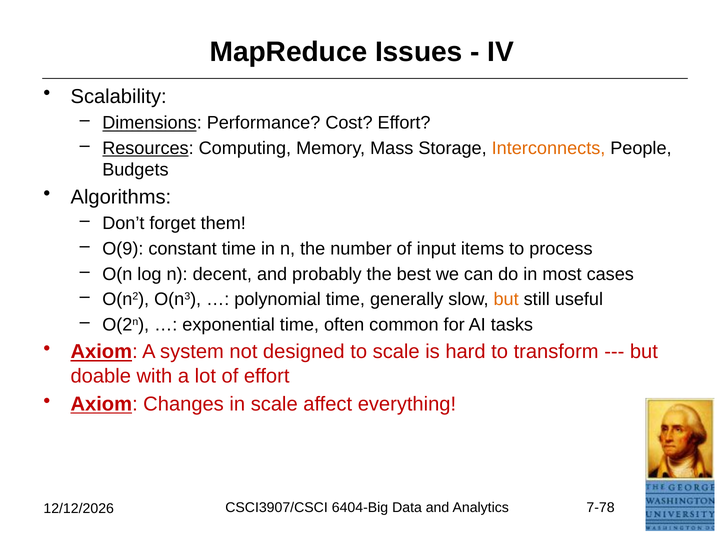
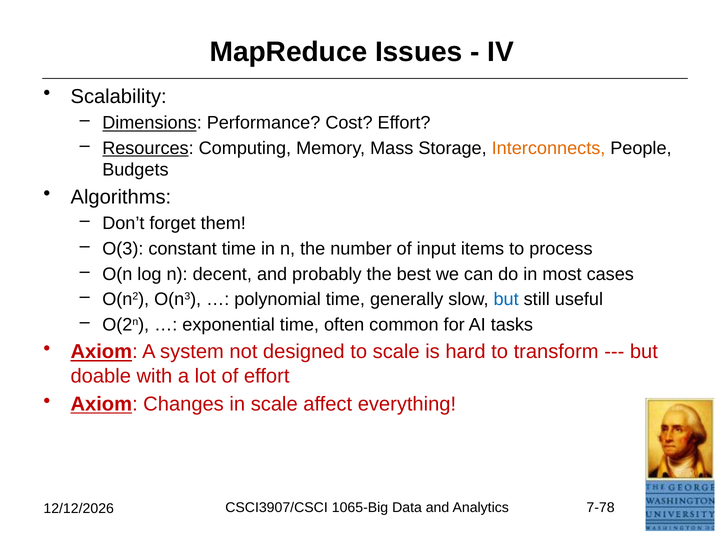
O(9: O(9 -> O(3 (123, 249)
but colour: orange -> blue (506, 299)
6404-Big: 6404-Big -> 1065-Big (360, 508)
